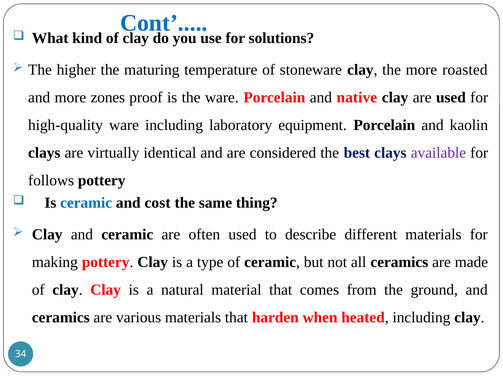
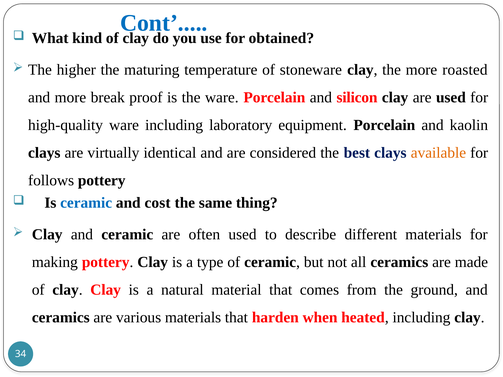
solutions: solutions -> obtained (281, 38)
zones: zones -> break (108, 98)
native: native -> silicon (357, 98)
available colour: purple -> orange (438, 153)
